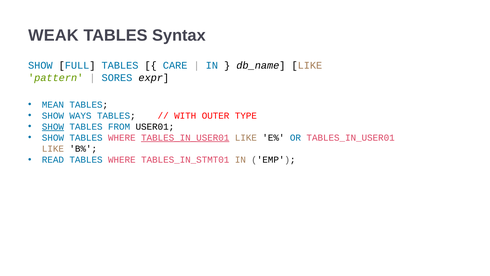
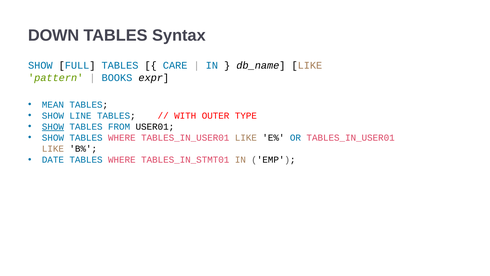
WEAK: WEAK -> DOWN (54, 35)
SORES: SORES -> BOOKS (117, 78)
WAYS: WAYS -> LINE (80, 116)
TABLES_IN_USER01 underline: present -> none (185, 138)
READ: READ -> DATE (53, 160)
